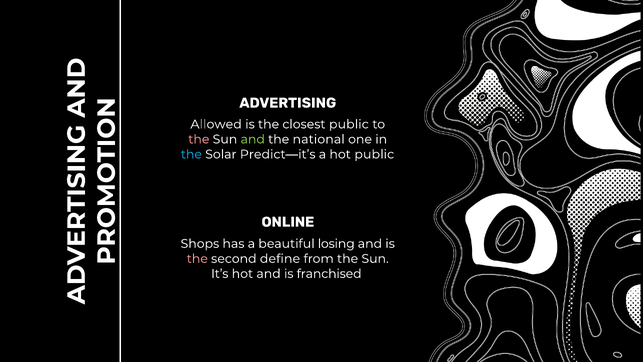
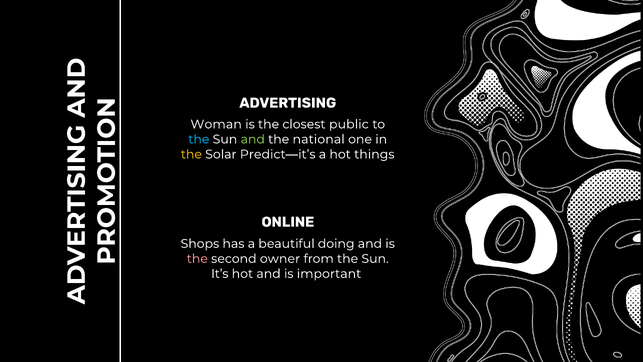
Allowed: Allowed -> Woman (216, 124)
the colour: pink -> light blue (199, 139)
the colour: light blue -> yellow (191, 154)
hot public: public -> things (374, 154)
losing: losing -> doing (336, 244)
define: define -> owner (280, 259)
franchised: franchised -> important (329, 274)
